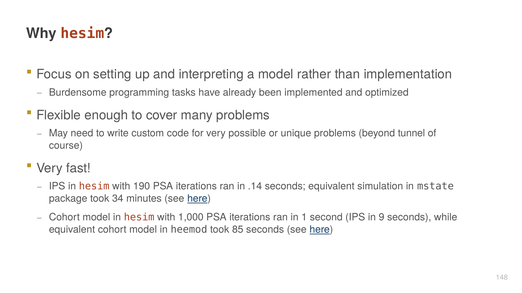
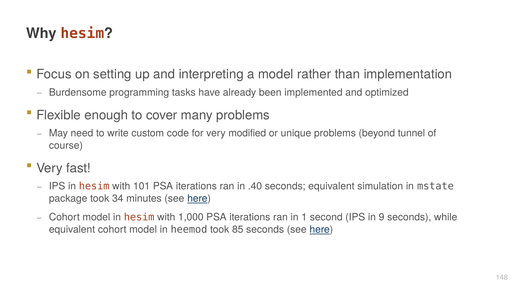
possible: possible -> modified (247, 133)
190: 190 -> 101 (142, 187)
.14: .14 -> .40 (255, 187)
